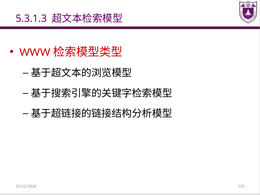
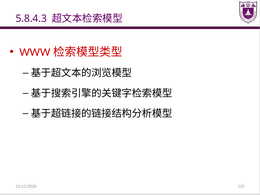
5.3.1.3: 5.3.1.3 -> 5.8.4.3 (31, 19)
